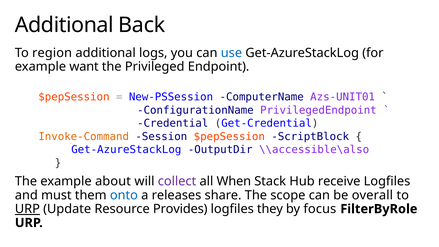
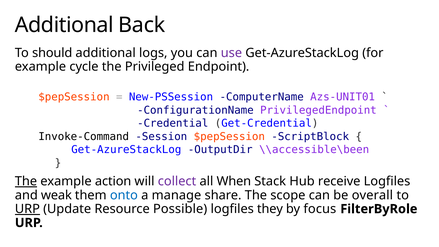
region: region -> should (52, 53)
use colour: blue -> purple (231, 53)
want: want -> cycle (84, 67)
Invoke-Command colour: orange -> black (84, 136)
\\accessible\also: \\accessible\also -> \\accessible\been (314, 150)
The underline: none -> present (26, 181)
about: about -> action (113, 181)
must: must -> weak (56, 195)
releases: releases -> manage (176, 195)
Provides: Provides -> Possible (180, 209)
